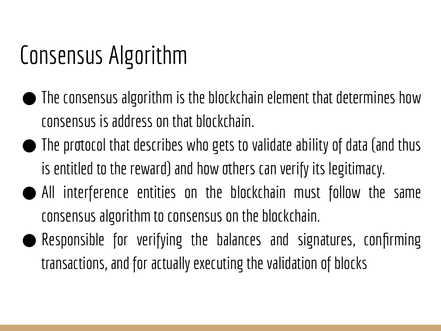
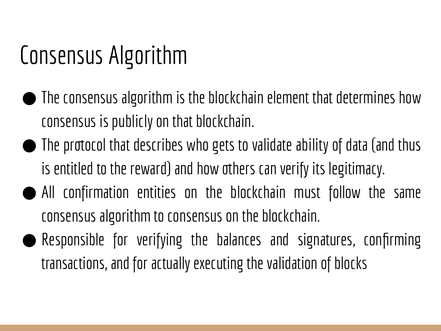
address: address -> publicly (132, 121)
interference: interference -> confirmation (96, 192)
